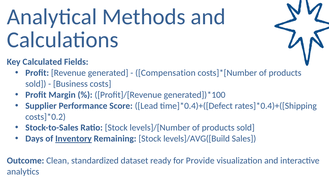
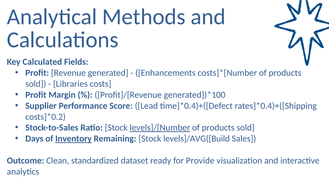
Compensation: Compensation -> Enhancements (165, 73)
Business: Business -> Libraries (70, 84)
levels]/[Number underline: none -> present (160, 128)
